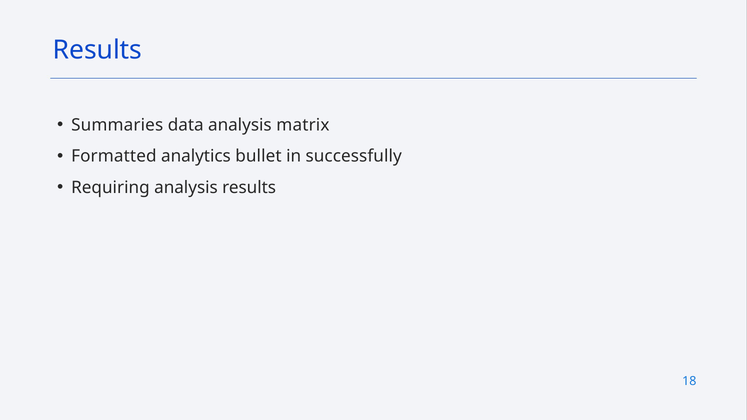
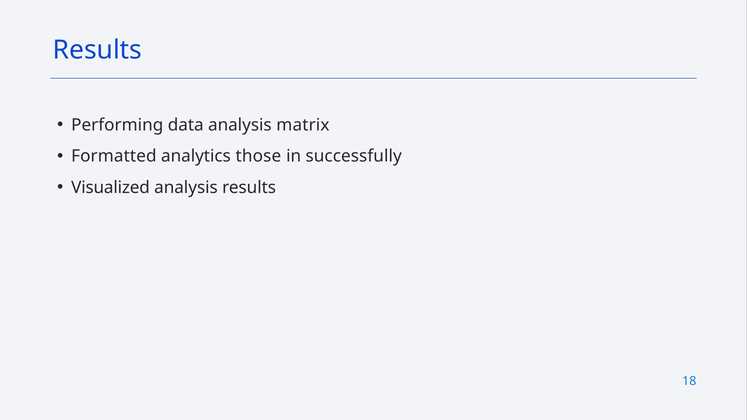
Summaries: Summaries -> Performing (117, 125)
bullet: bullet -> those (258, 156)
Requiring: Requiring -> Visualized (111, 188)
